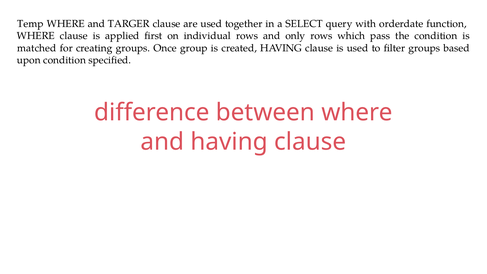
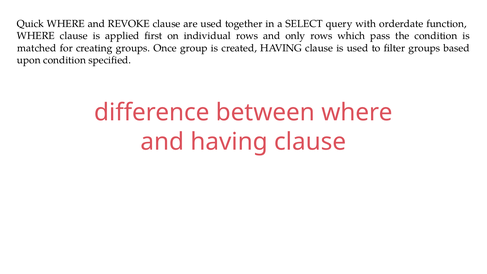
Temp: Temp -> Quick (30, 24)
TARGER: TARGER -> REVOKE (129, 24)
